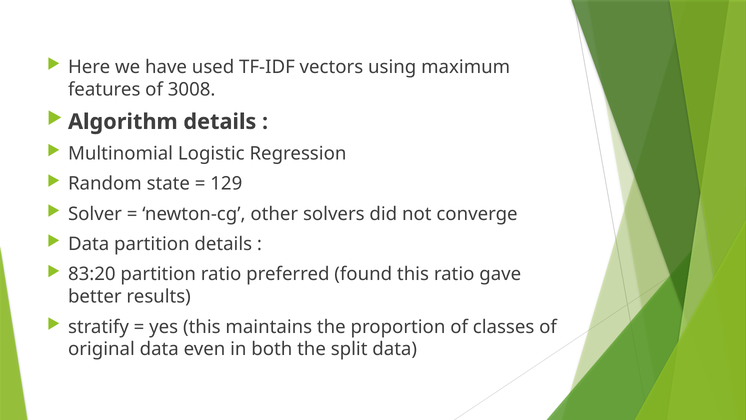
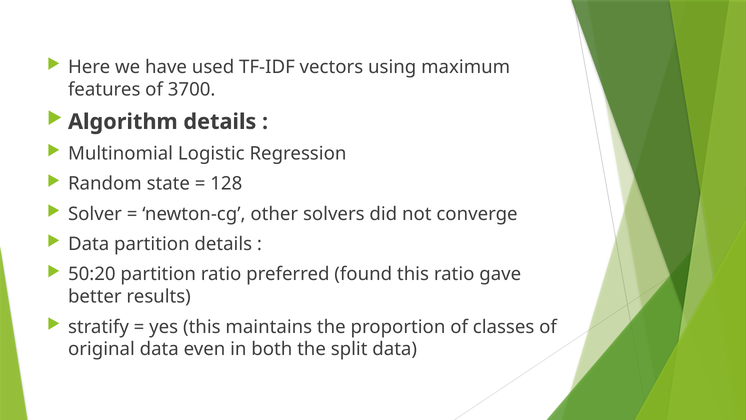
3008: 3008 -> 3700 (192, 89)
129: 129 -> 128 (226, 184)
83:20: 83:20 -> 50:20 (92, 274)
